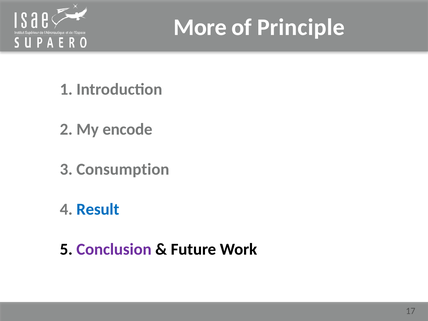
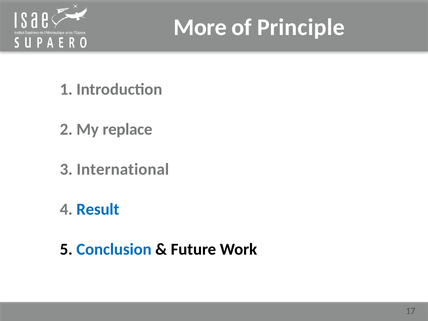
encode: encode -> replace (127, 129)
Consumption: Consumption -> International (123, 169)
Conclusion colour: purple -> blue (114, 249)
